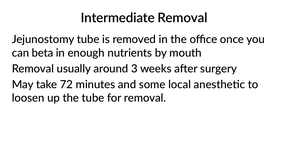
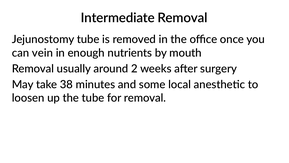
beta: beta -> vein (42, 53)
3: 3 -> 2 (134, 69)
72: 72 -> 38 (66, 84)
